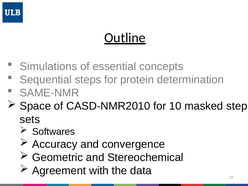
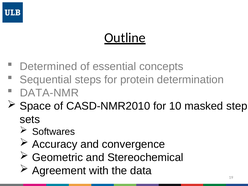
Simulations: Simulations -> Determined (48, 66)
SAME-NMR: SAME-NMR -> DATA-NMR (49, 93)
